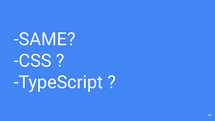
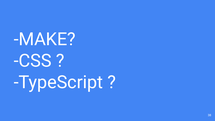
SAME: SAME -> MAKE (45, 39)
